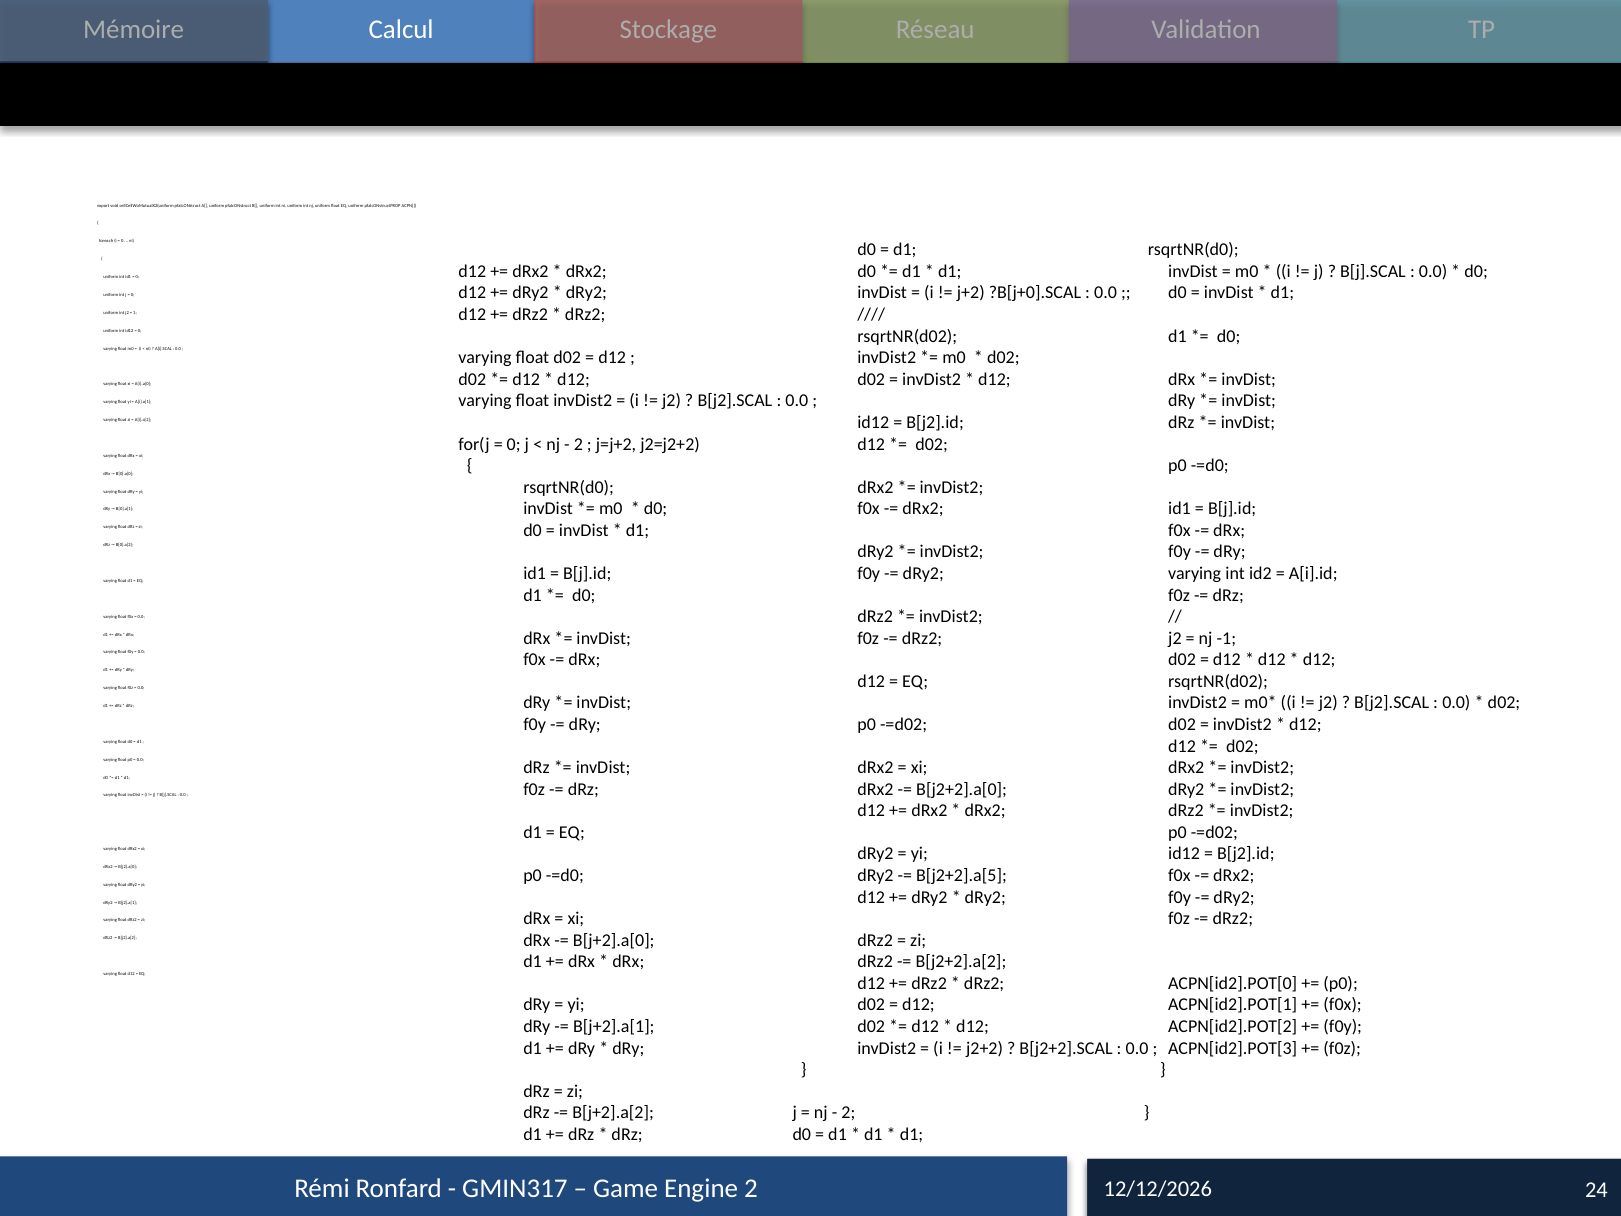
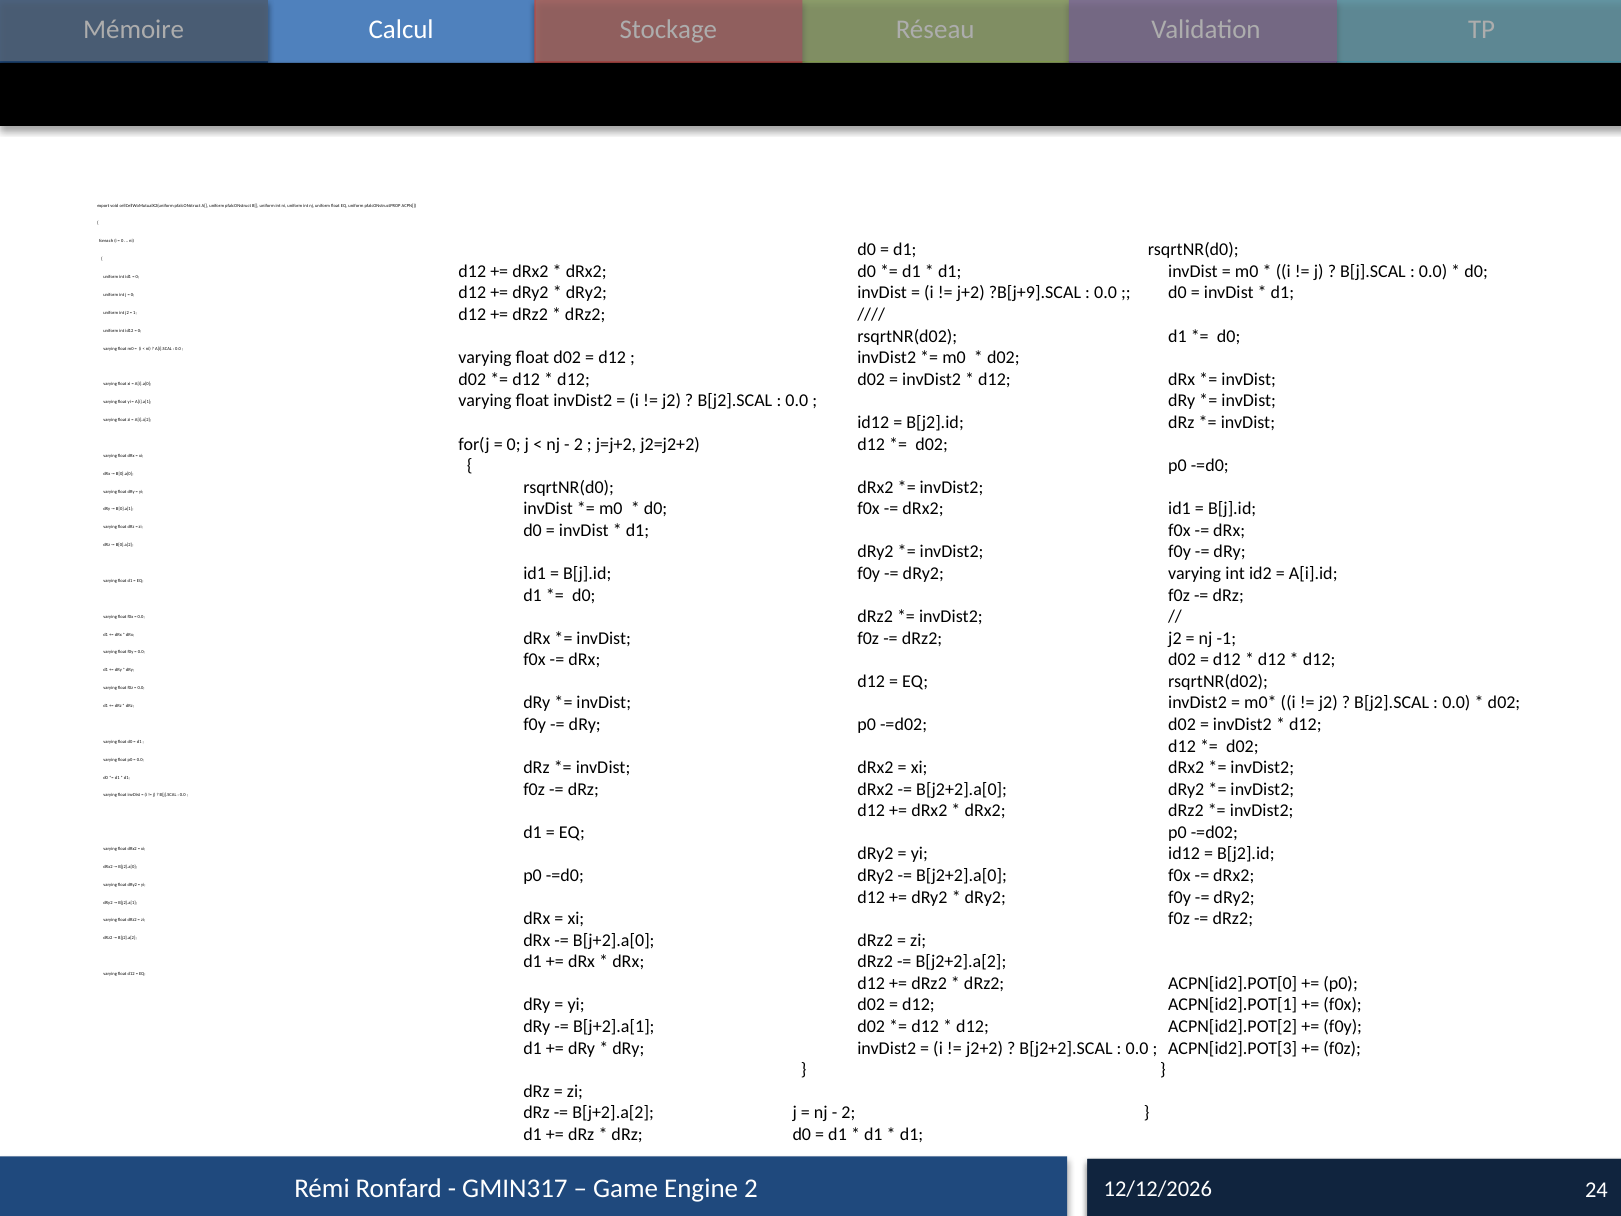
?B[j+0].SCAL: ?B[j+0].SCAL -> ?B[j+9].SCAL (1035, 293)
B[j2+2].a[5: B[j2+2].a[5 -> B[j2+2].a[0 (962, 875)
